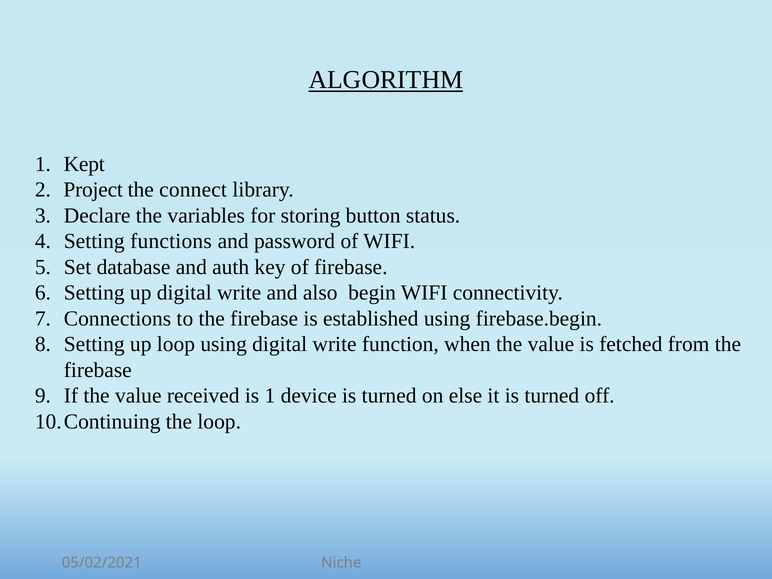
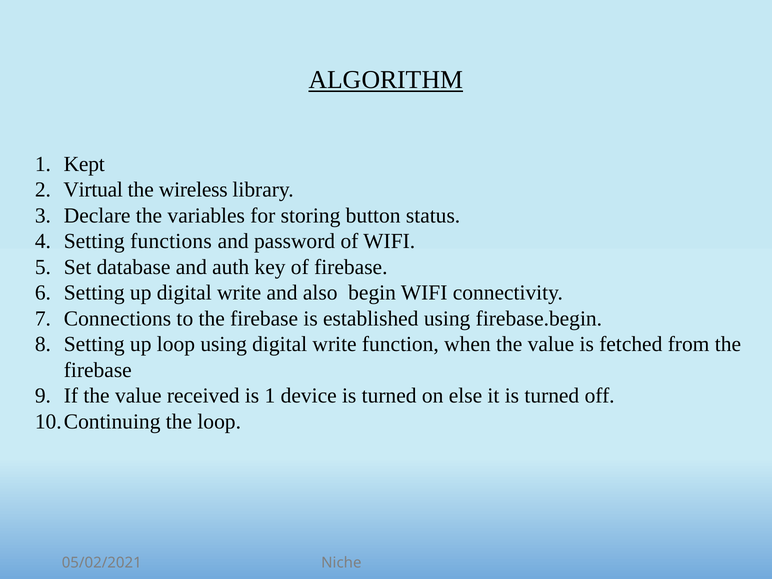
Project: Project -> Virtual (93, 190)
connect: connect -> wireless (193, 190)
